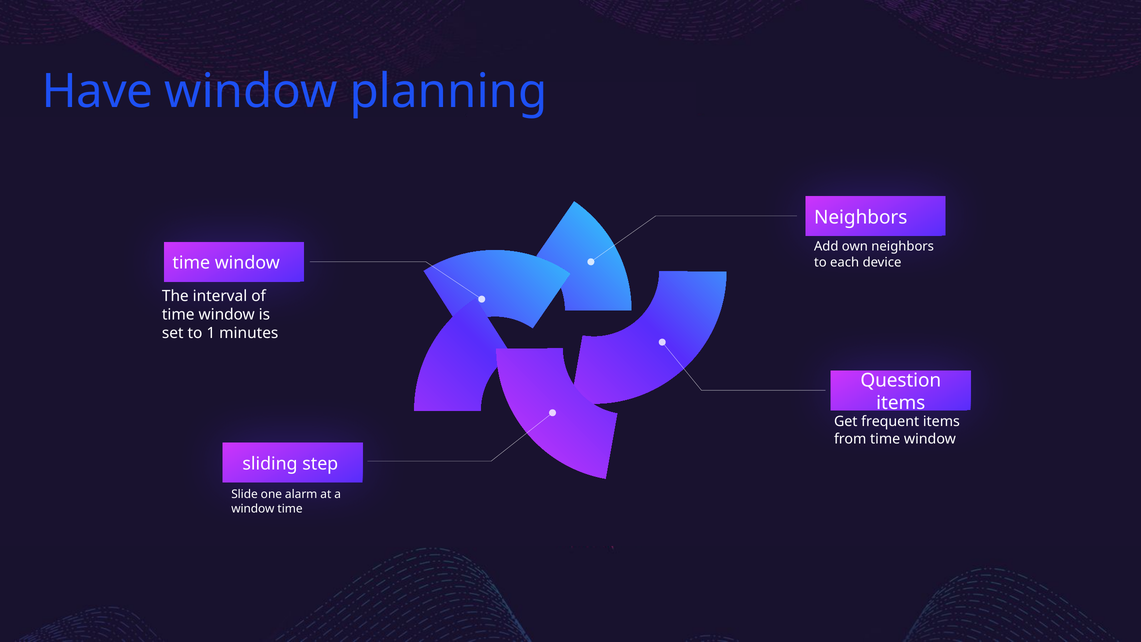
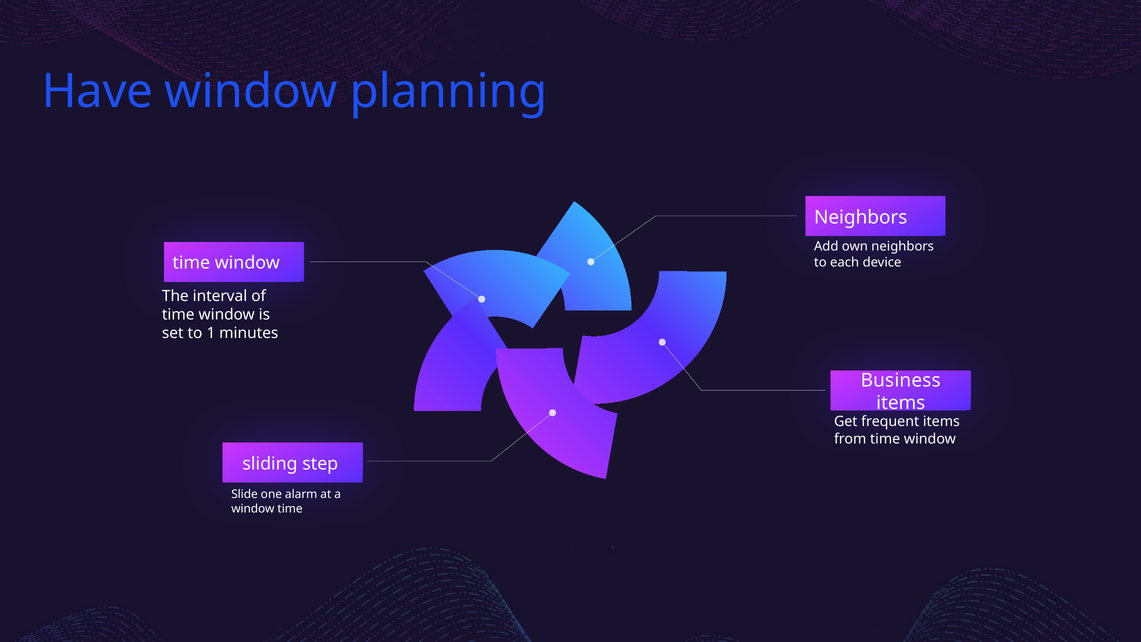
Question: Question -> Business (901, 380)
